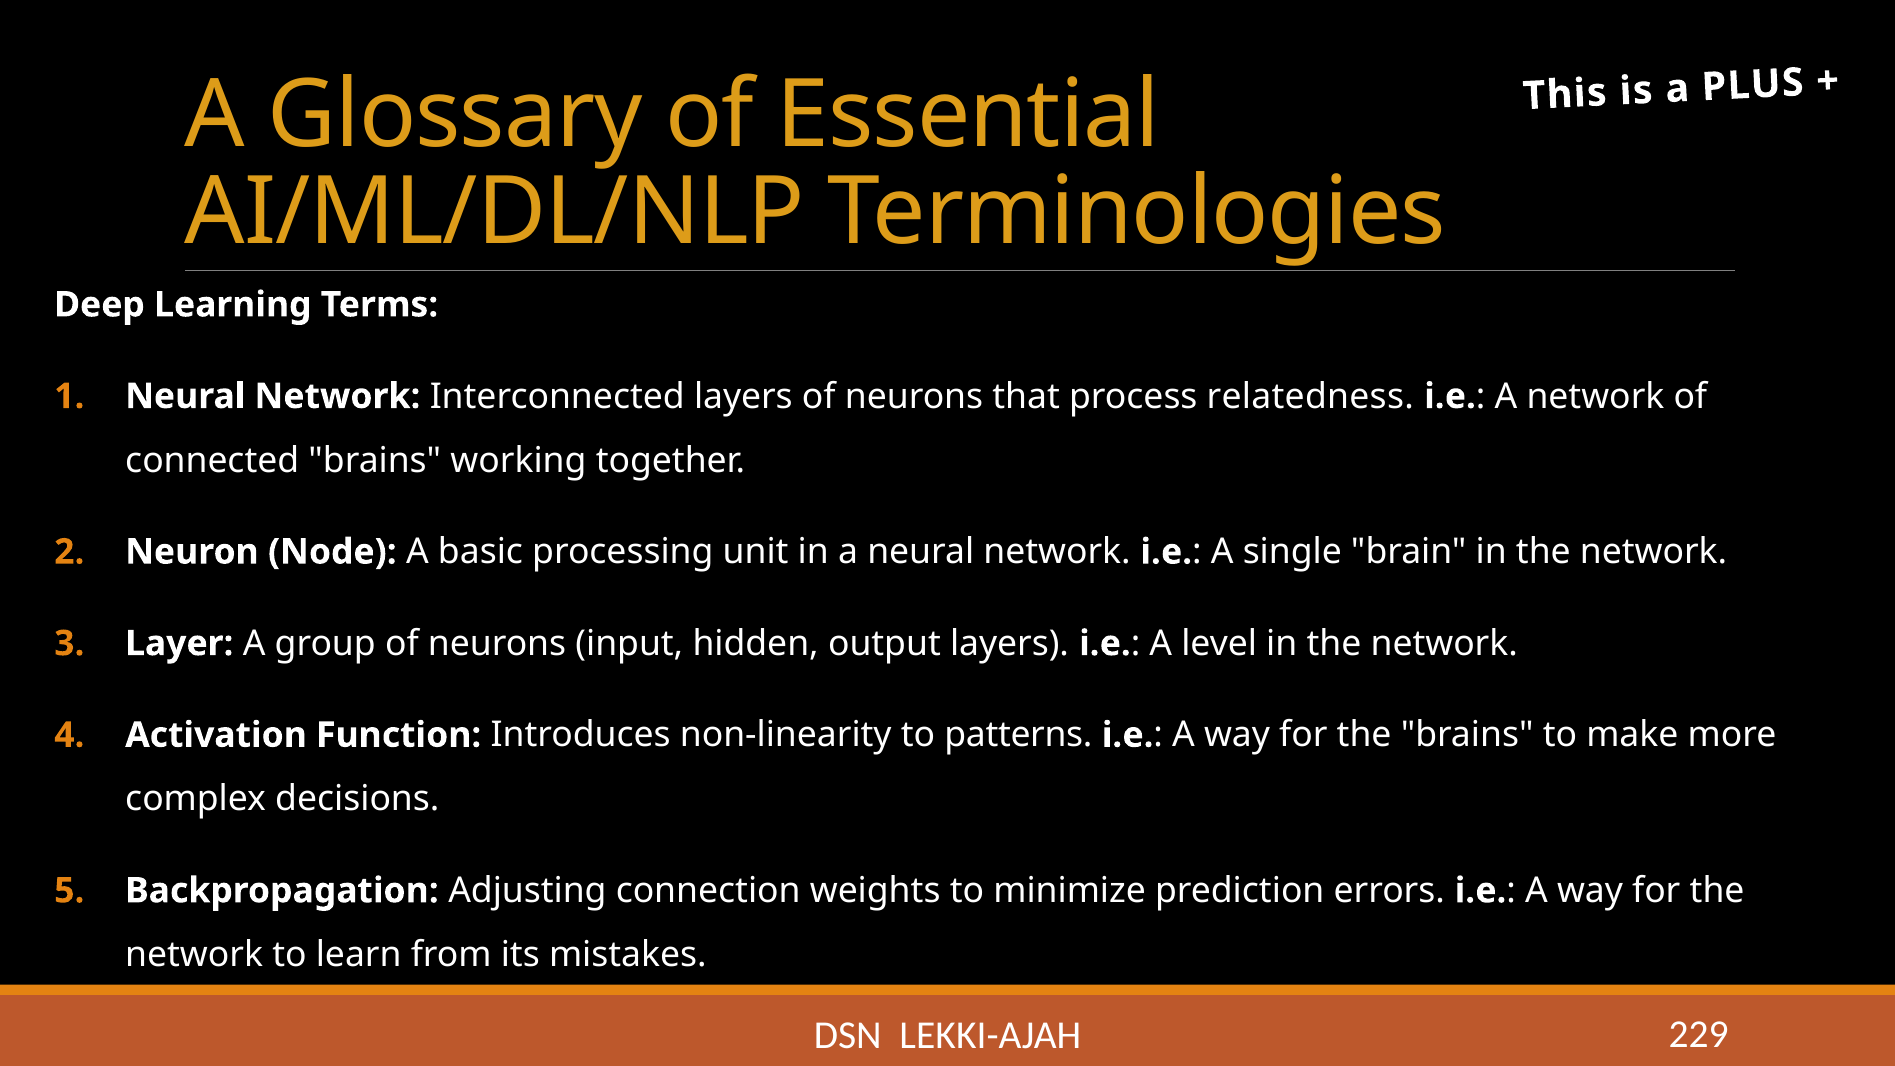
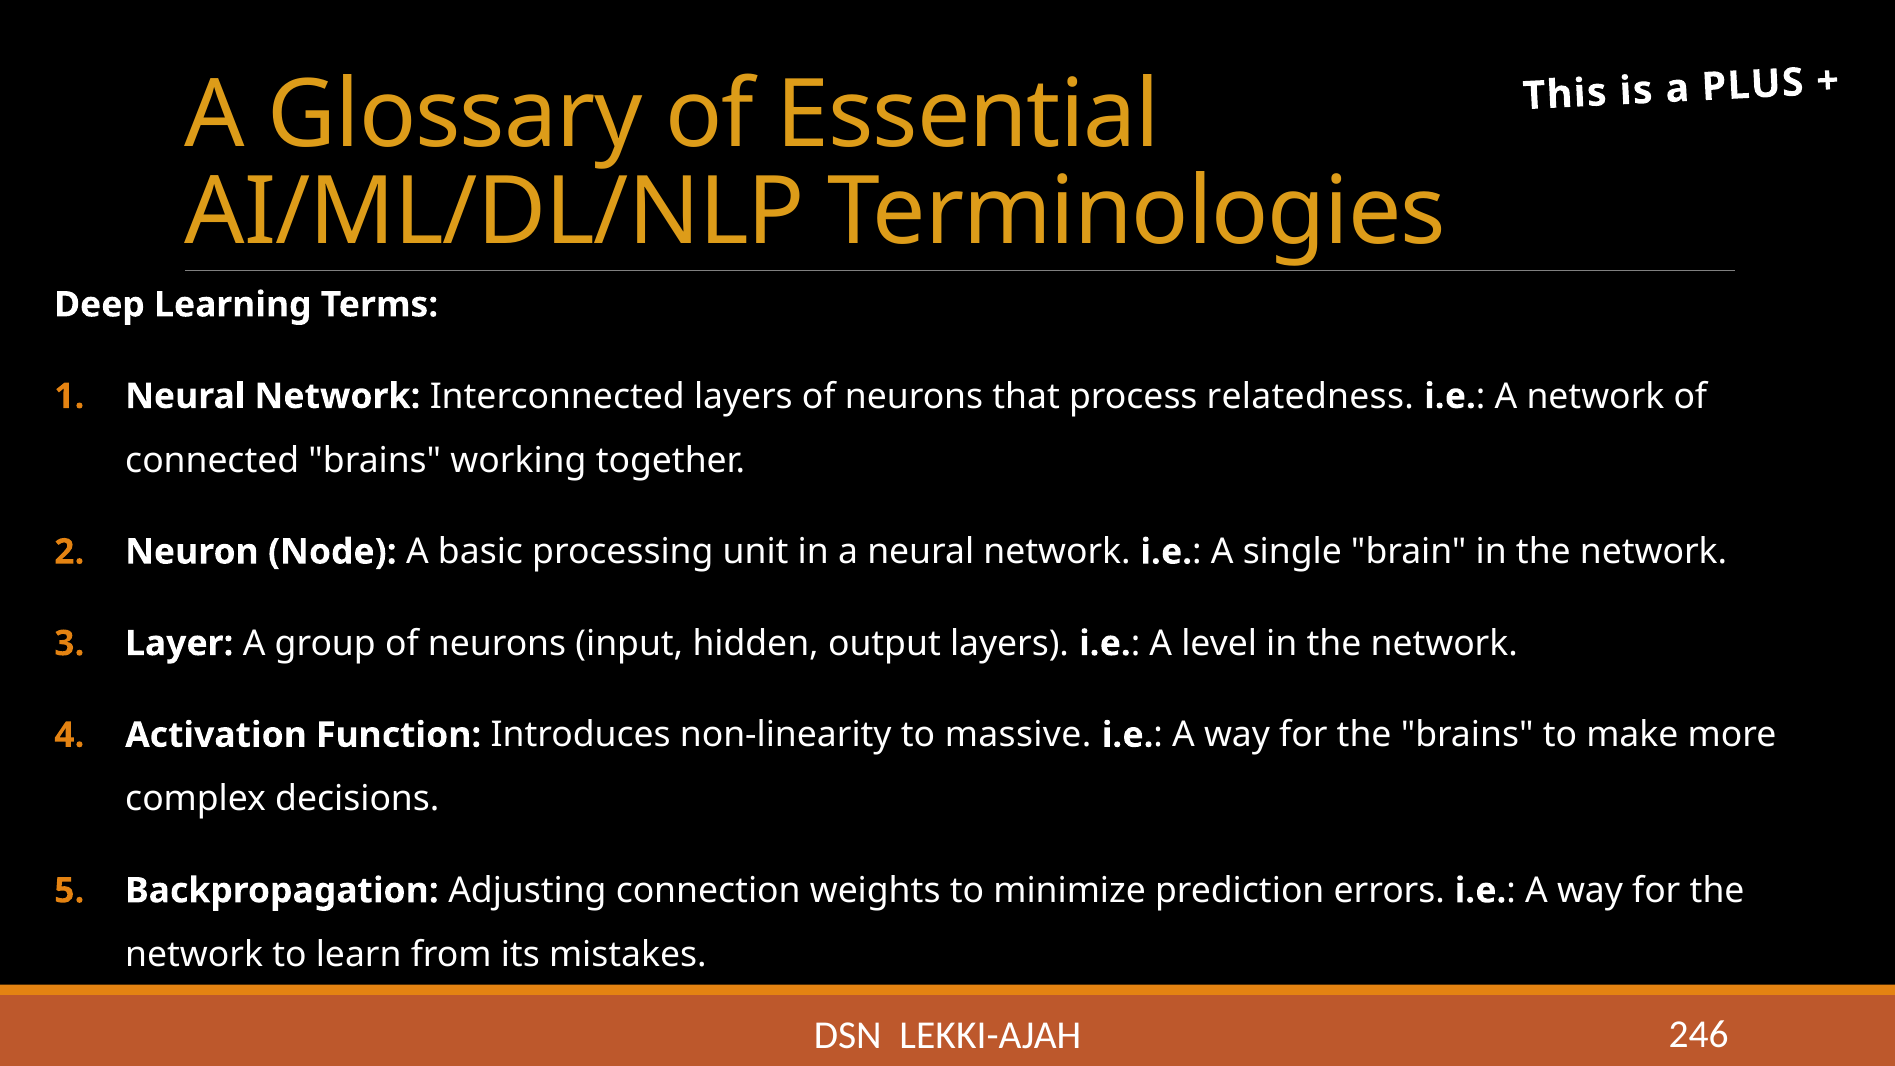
patterns: patterns -> massive (1018, 735)
229: 229 -> 246 (1699, 1035)
